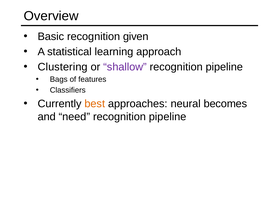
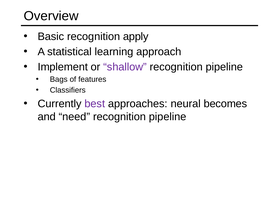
given: given -> apply (136, 37)
Clustering: Clustering -> Implement (63, 67)
best colour: orange -> purple (95, 104)
